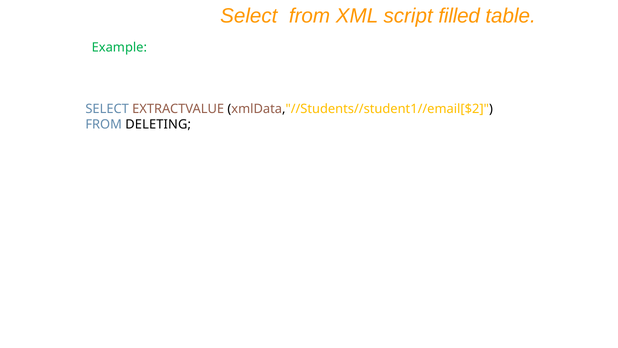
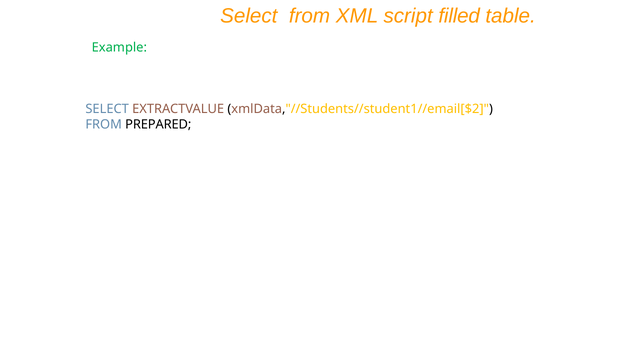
DELETING: DELETING -> PREPARED (158, 124)
